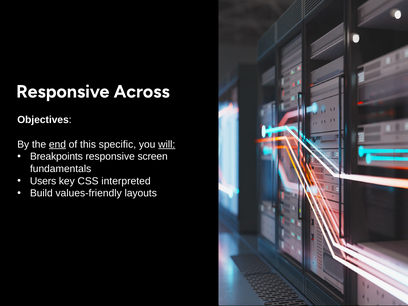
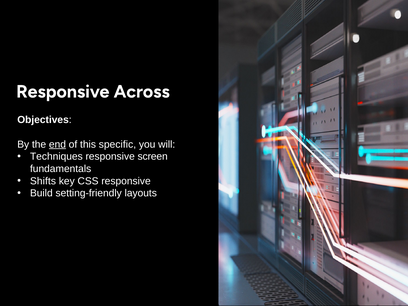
will underline: present -> none (167, 144)
Breakpoints: Breakpoints -> Techniques (56, 157)
Users: Users -> Shifts (43, 181)
CSS interpreted: interpreted -> responsive (126, 181)
values-friendly: values-friendly -> setting-friendly (89, 193)
